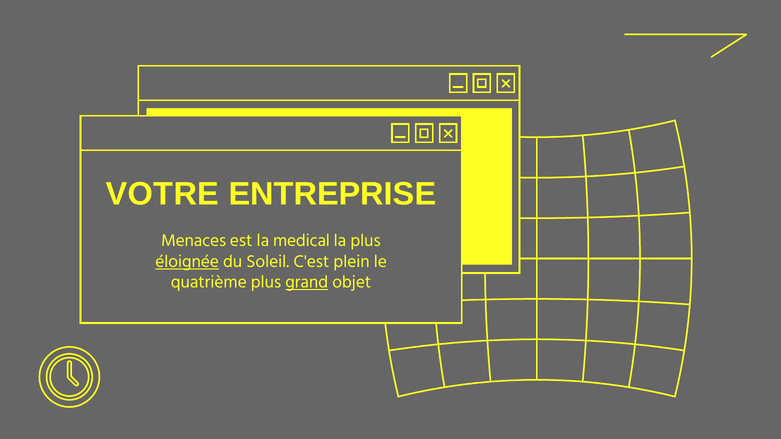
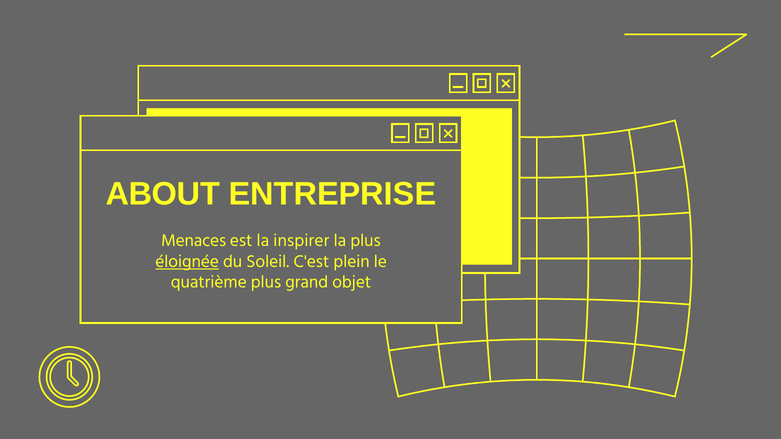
VOTRE: VOTRE -> ABOUT (163, 194)
medical: medical -> inspirer (301, 241)
grand underline: present -> none (307, 282)
